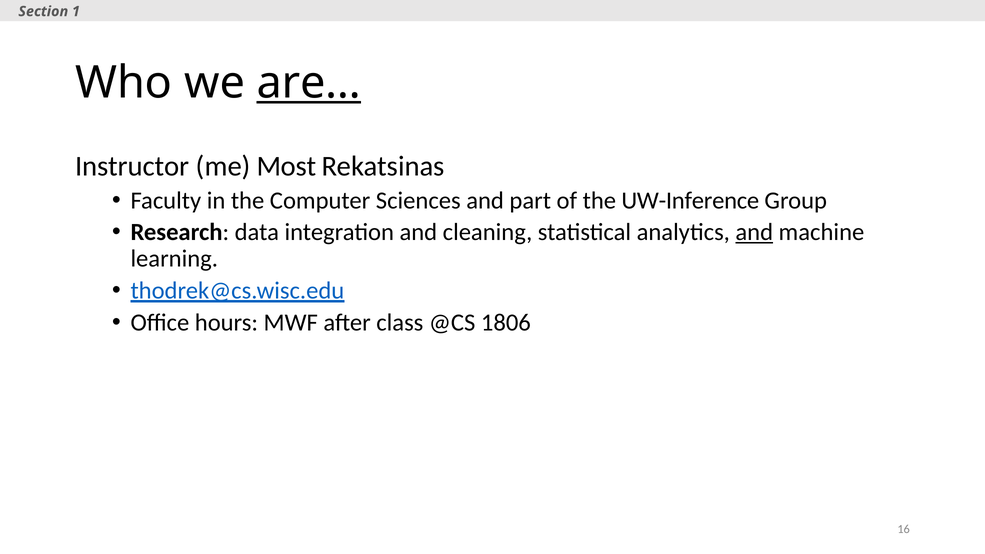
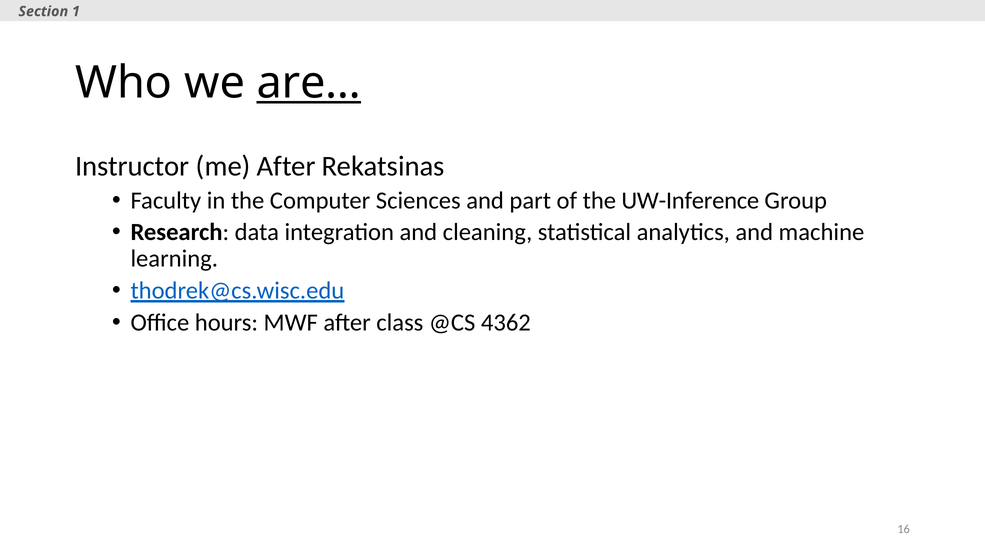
me Most: Most -> After (286, 166)
and underline: present -> none (754, 232)
1806: 1806 -> 4362 (506, 323)
